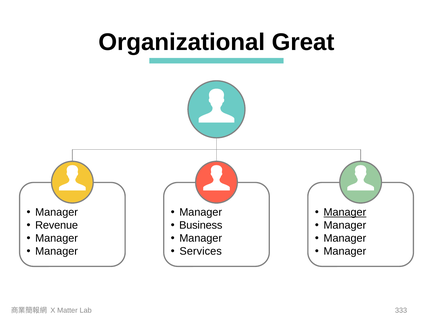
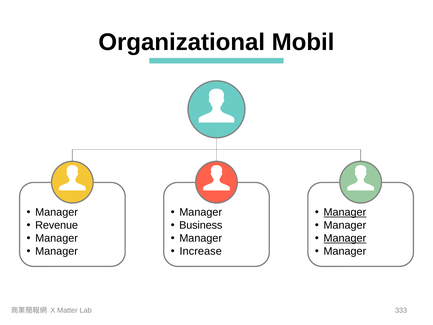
Great: Great -> Mobil (303, 42)
Manager underline: none -> present (345, 238)
Services: Services -> Increase (201, 251)
